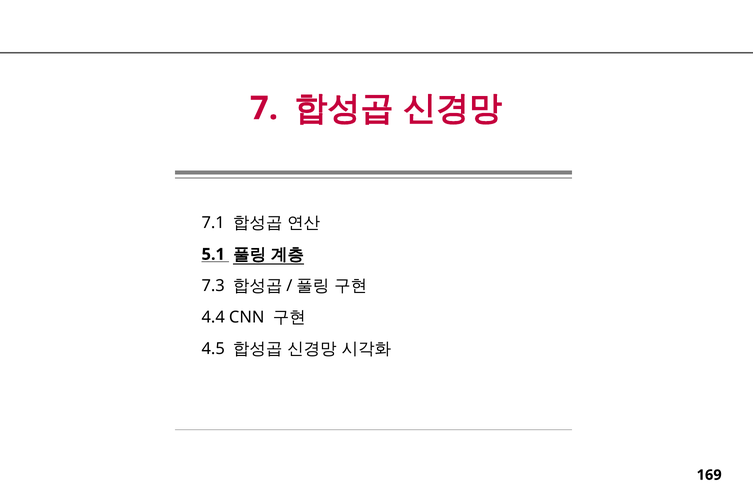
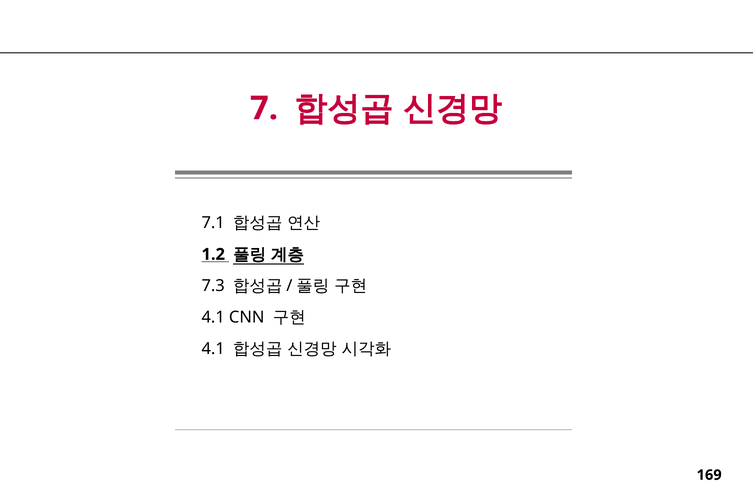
5.1: 5.1 -> 1.2 (213, 254)
4.4: 4.4 -> 4.1 (213, 317)
4.5: 4.5 -> 4.1 (213, 349)
